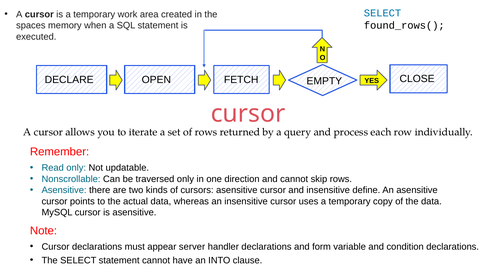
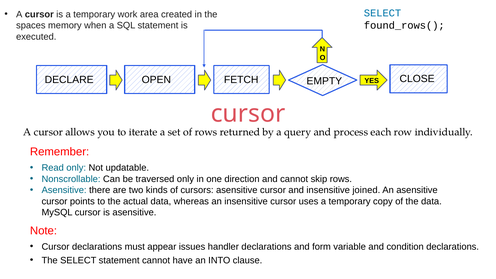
define: define -> joined (366, 190)
server: server -> issues (192, 247)
